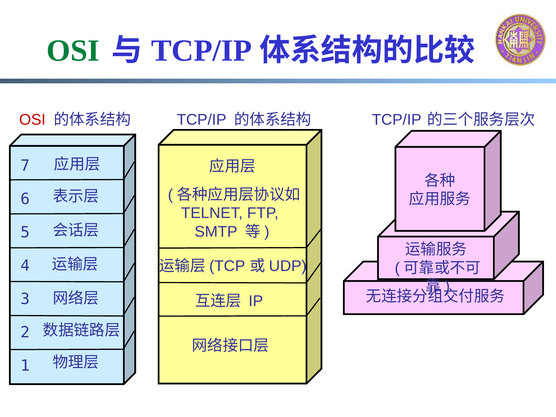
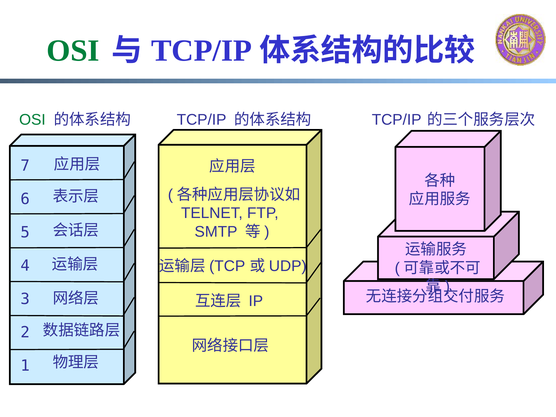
OSI colour: red -> green (32, 120)
